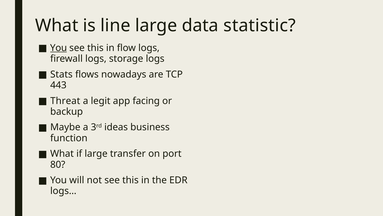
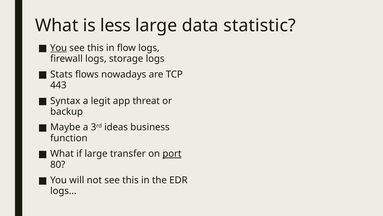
line: line -> less (116, 25)
Threat: Threat -> Syntax (65, 101)
facing: facing -> threat (146, 101)
port underline: none -> present (172, 153)
